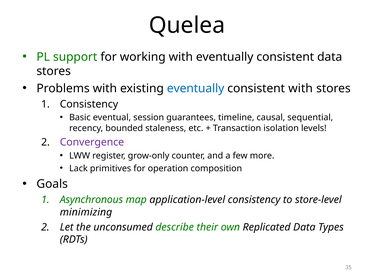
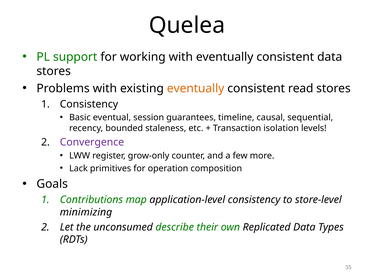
eventually colour: blue -> orange (196, 89)
consistent with: with -> read (301, 89)
Asynchronous: Asynchronous -> Contributions (91, 200)
